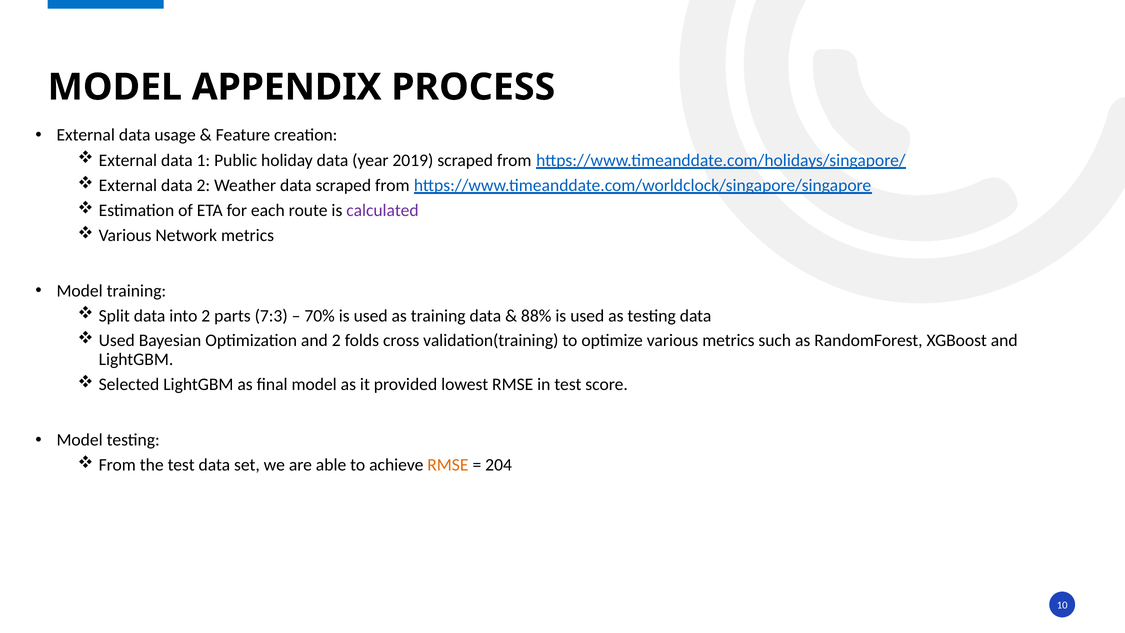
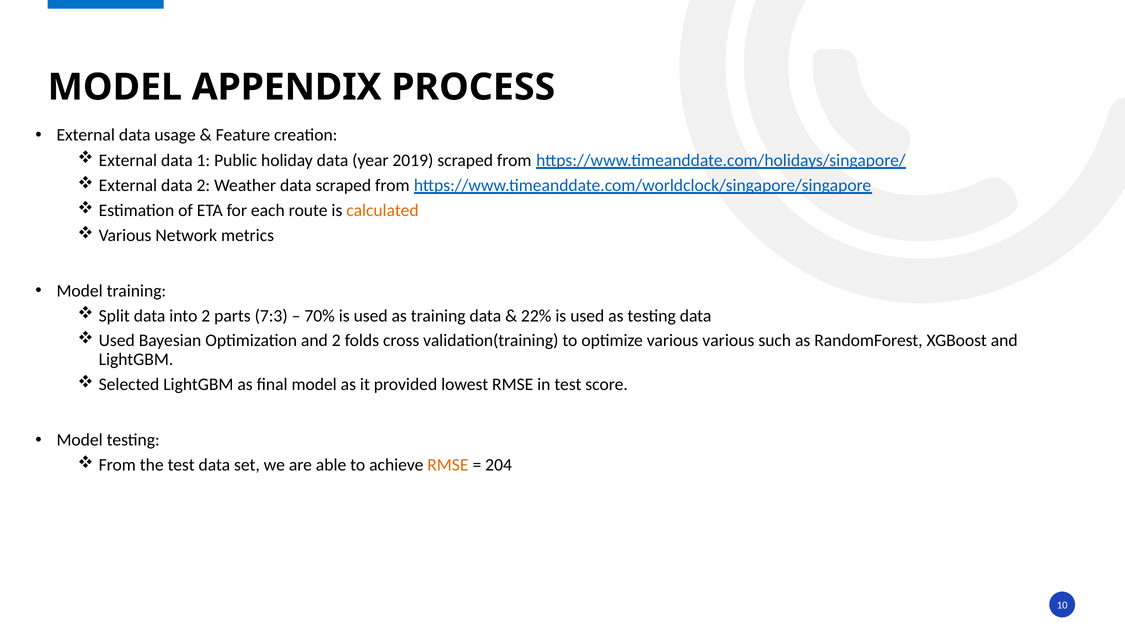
calculated colour: purple -> orange (382, 210)
88%: 88% -> 22% (536, 316)
various metrics: metrics -> various (728, 340)
